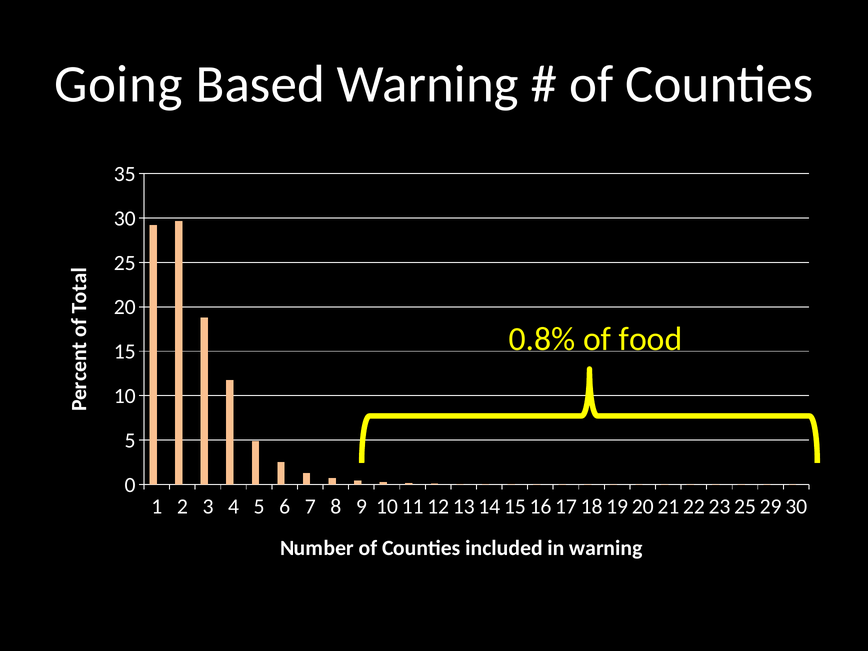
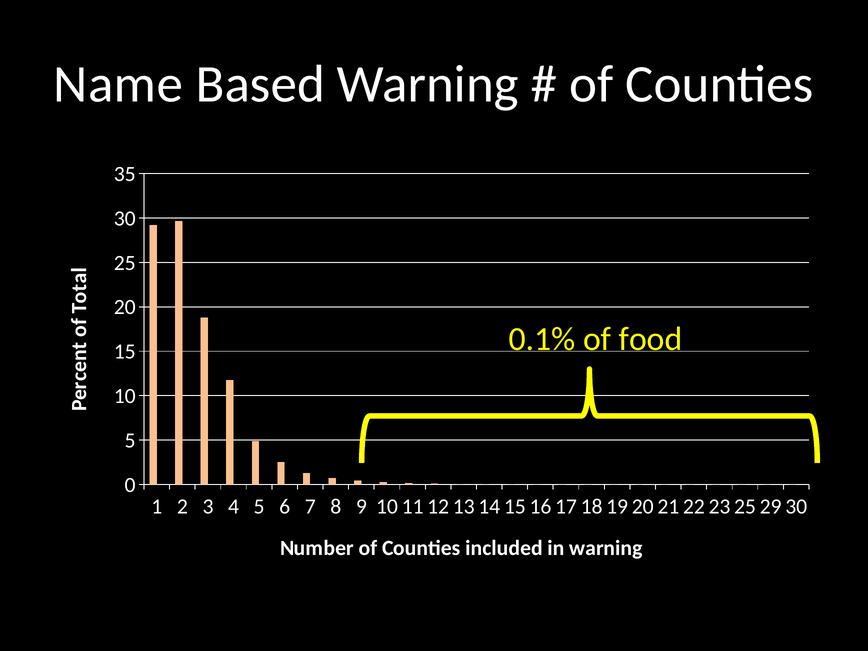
Going: Going -> Name (118, 84)
0.8%: 0.8% -> 0.1% (542, 339)
